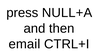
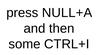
email: email -> some (24, 44)
